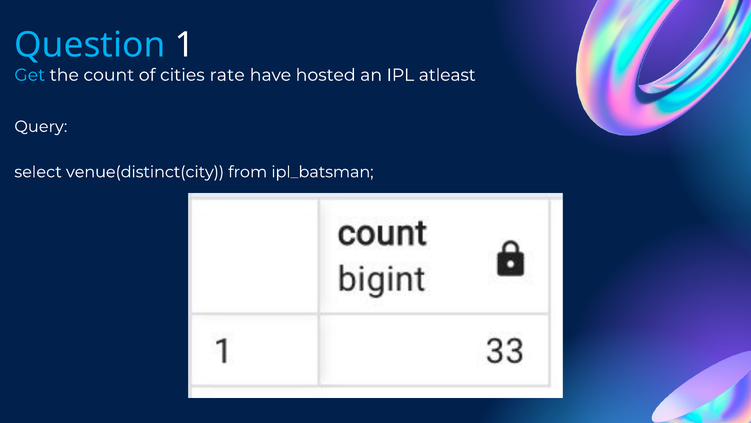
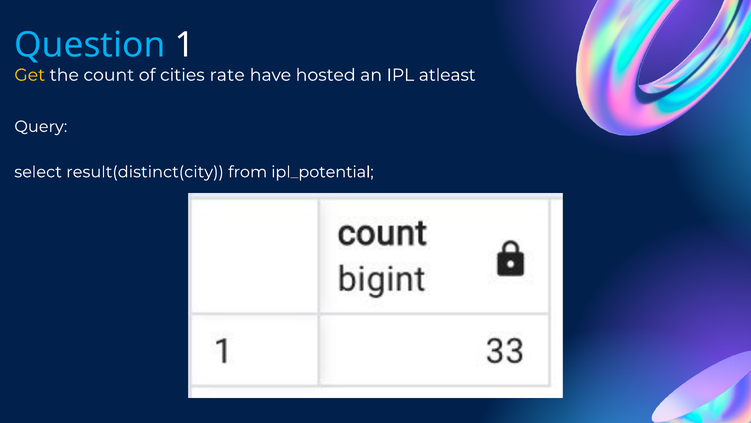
Get colour: light blue -> yellow (30, 75)
venue(distinct(city: venue(distinct(city -> result(distinct(city (145, 172)
ipl_batsman: ipl_batsman -> ipl_potential (322, 172)
